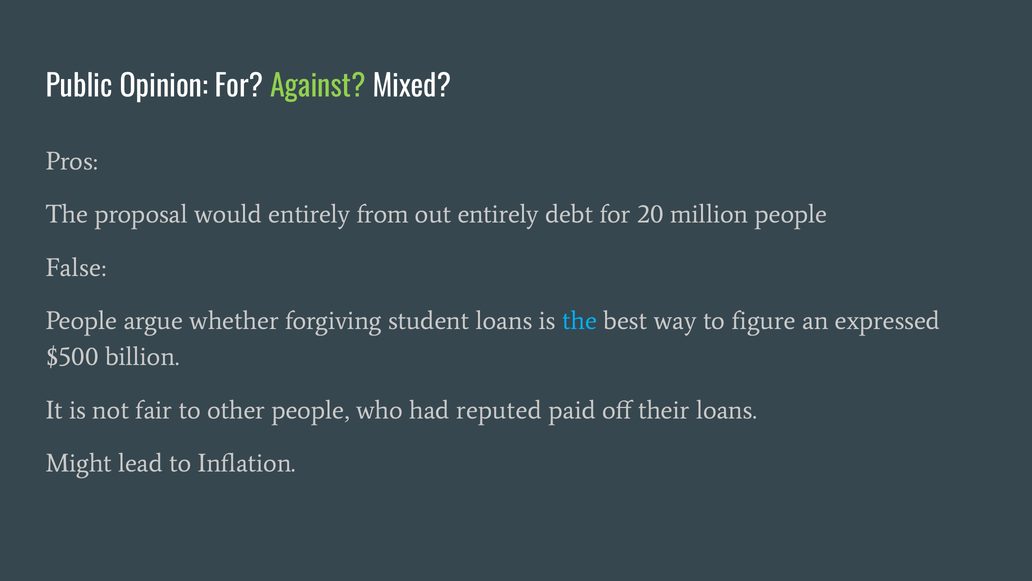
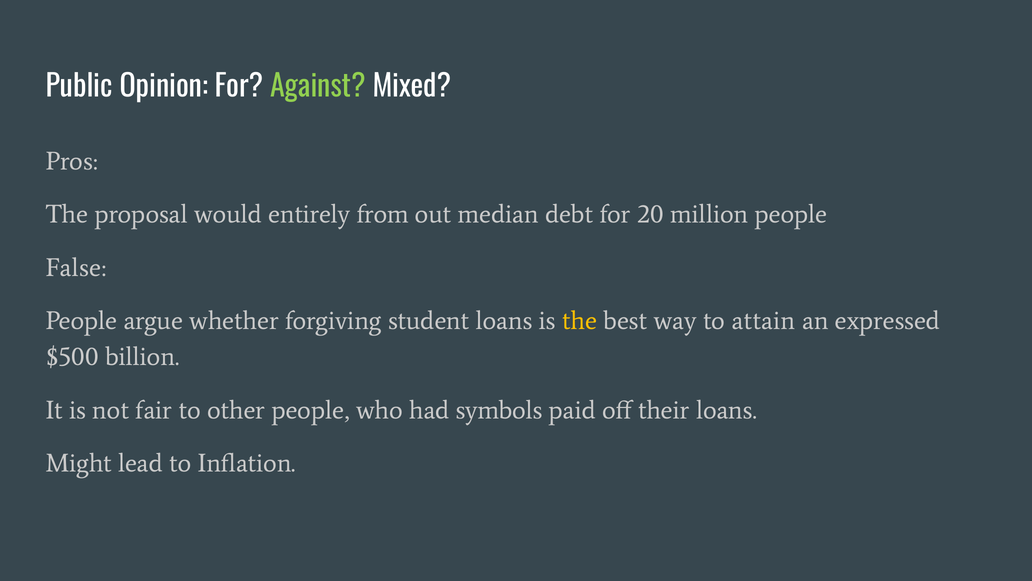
out entirely: entirely -> median (498, 214)
the colour: light blue -> yellow (580, 321)
figure: figure -> attain (764, 321)
reputed: reputed -> symbols (499, 410)
